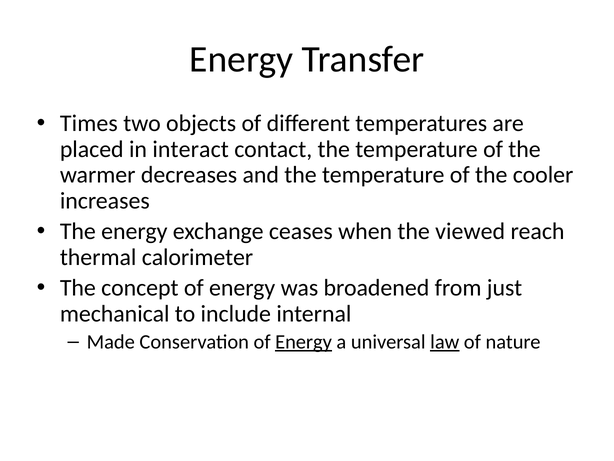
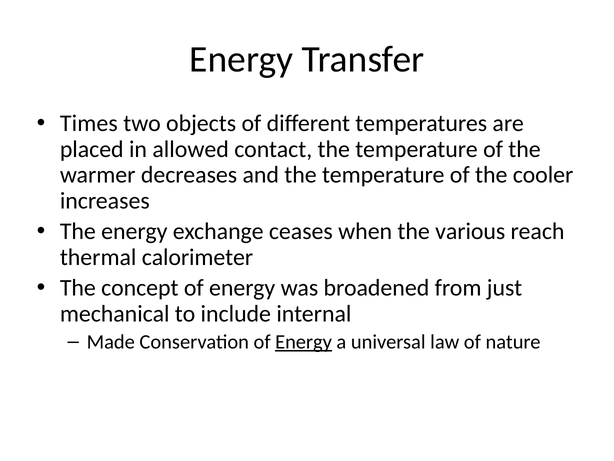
interact: interact -> allowed (191, 149)
viewed: viewed -> various (470, 231)
law underline: present -> none (445, 341)
